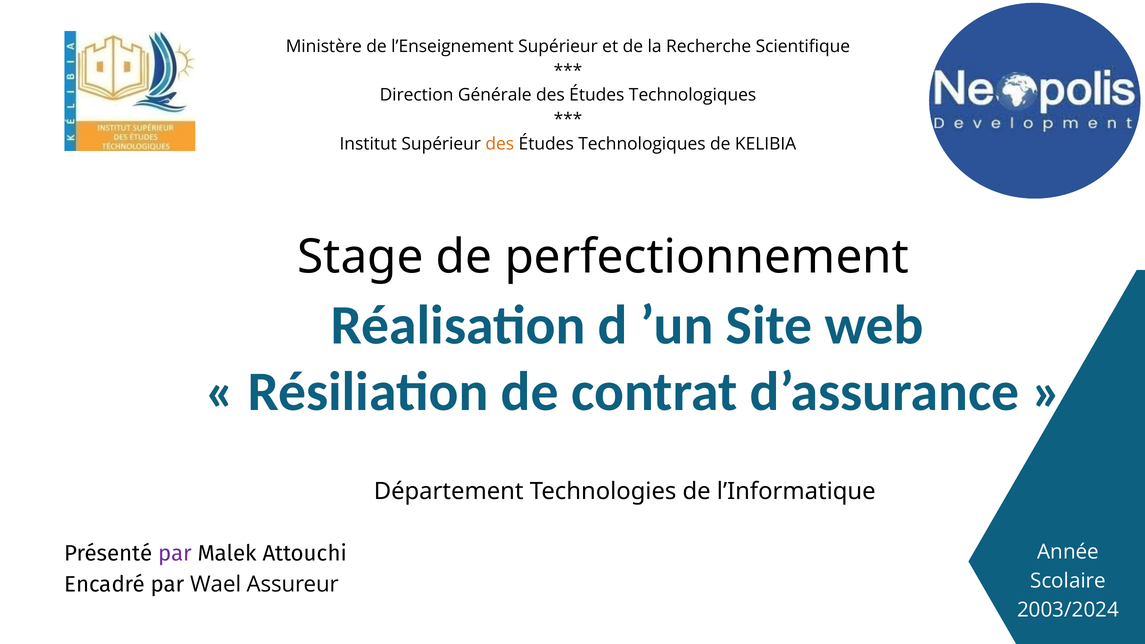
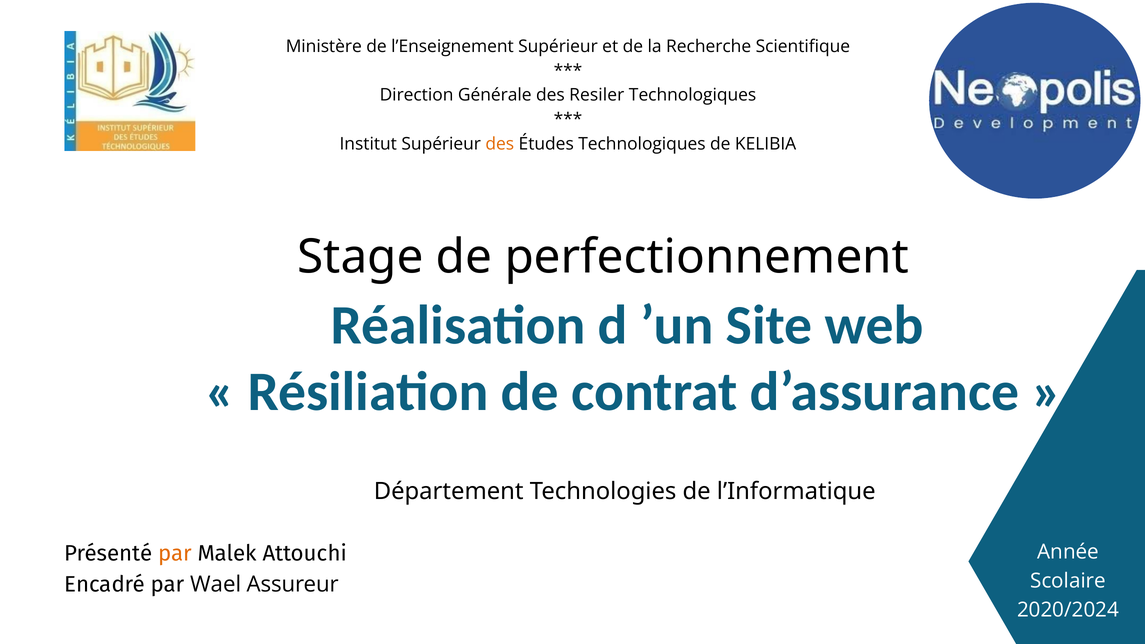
Générale des Études: Études -> Resiler (597, 95)
par colour: purple -> orange (175, 553)
2003/2024: 2003/2024 -> 2020/2024 (1068, 610)
